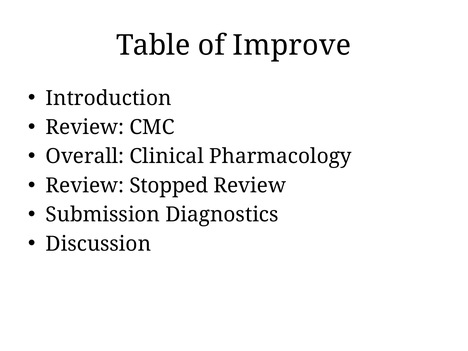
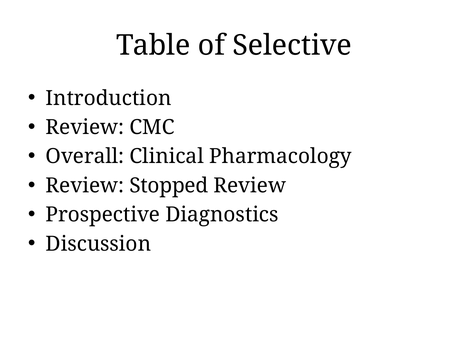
Improve: Improve -> Selective (292, 45)
Submission: Submission -> Prospective (103, 215)
